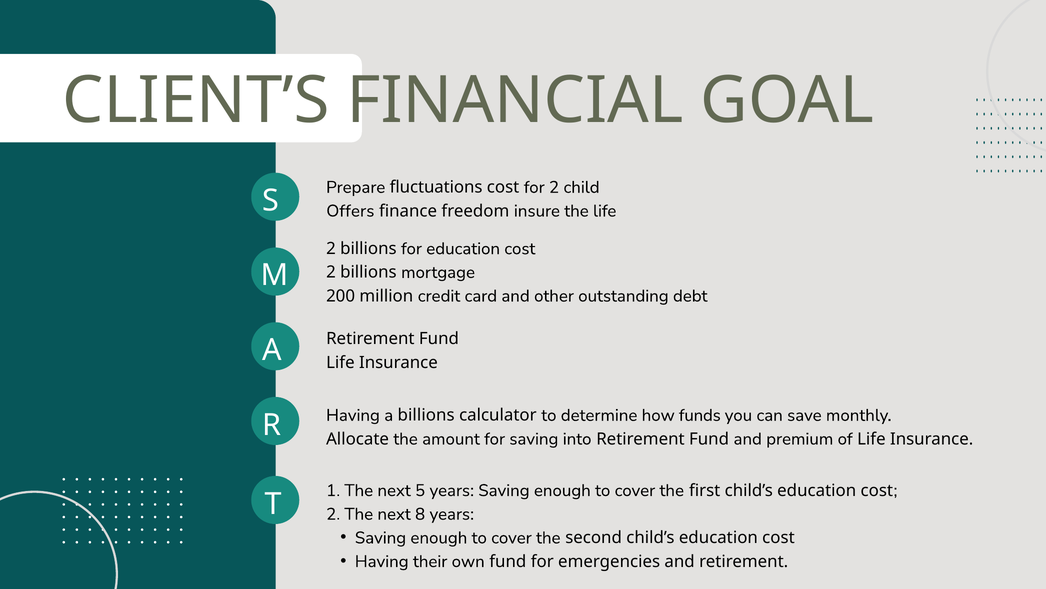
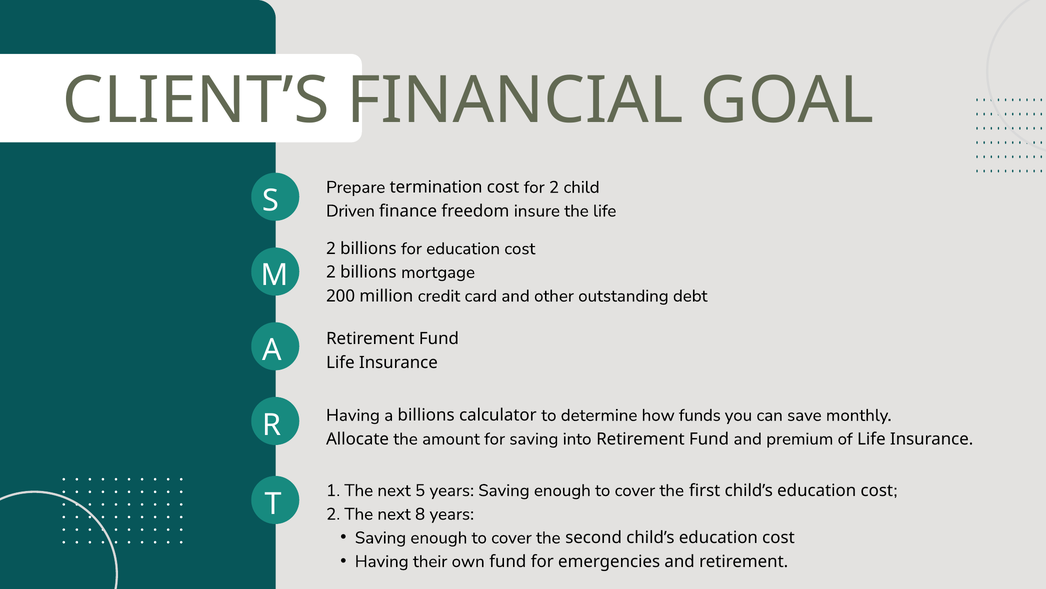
fluctuations: fluctuations -> termination (436, 187)
Offers: Offers -> Driven (351, 211)
